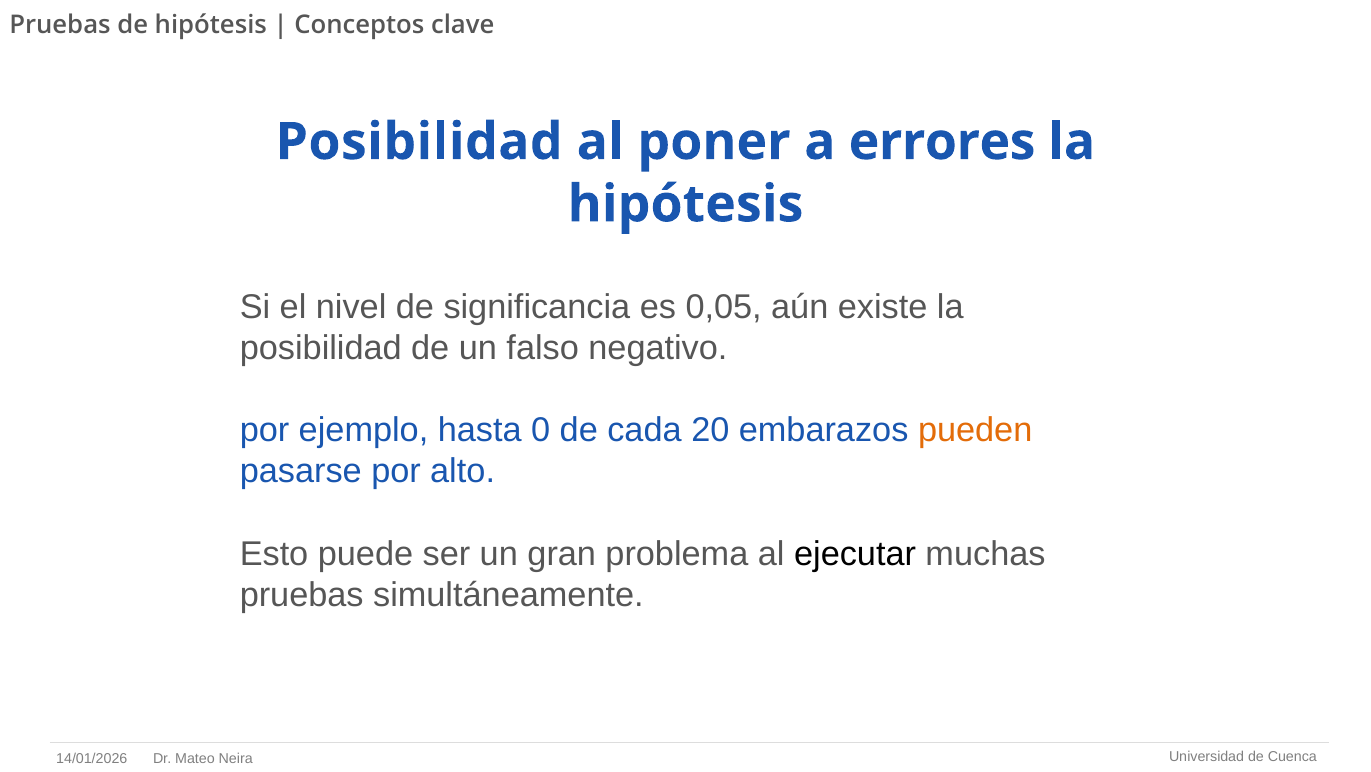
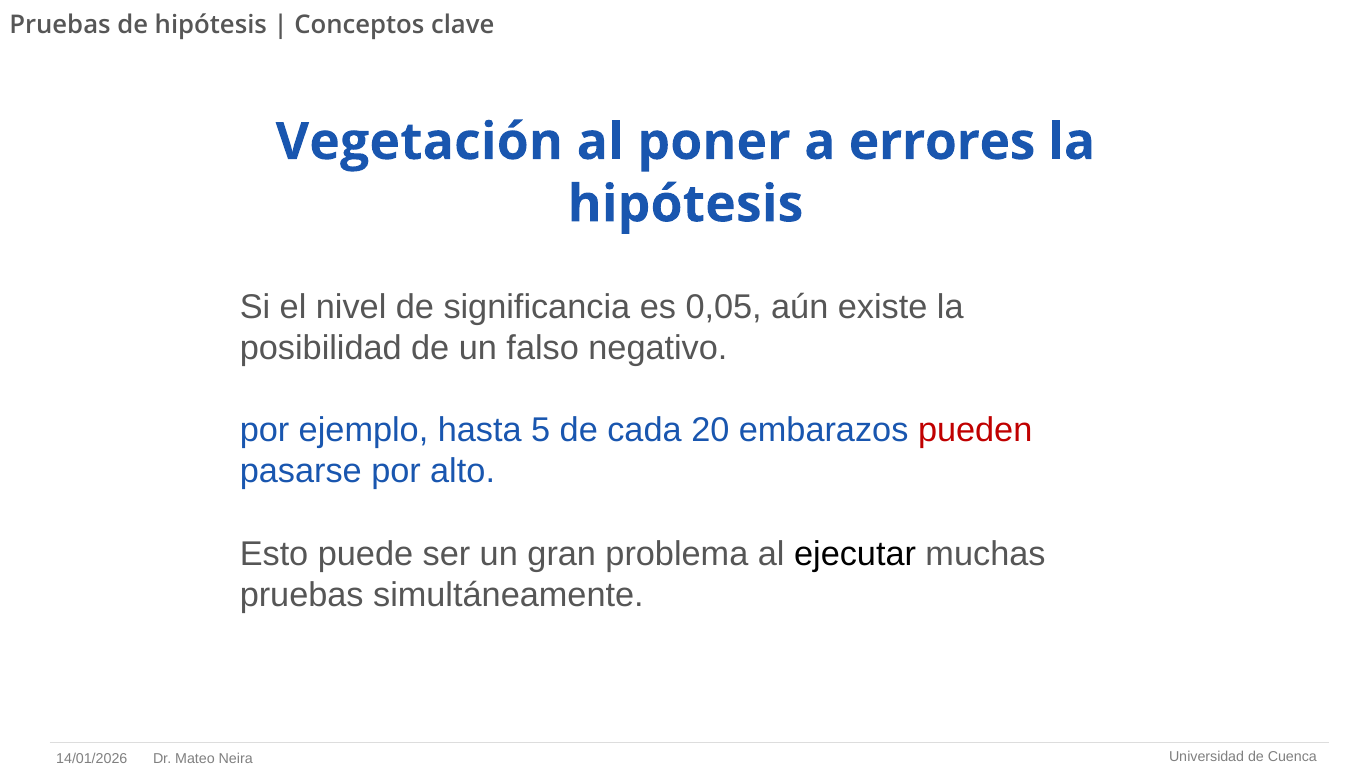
Posibilidad: Posibilidad -> Vegetación (419, 142)
0: 0 -> 5 (541, 430)
pueden colour: orange -> red (975, 430)
